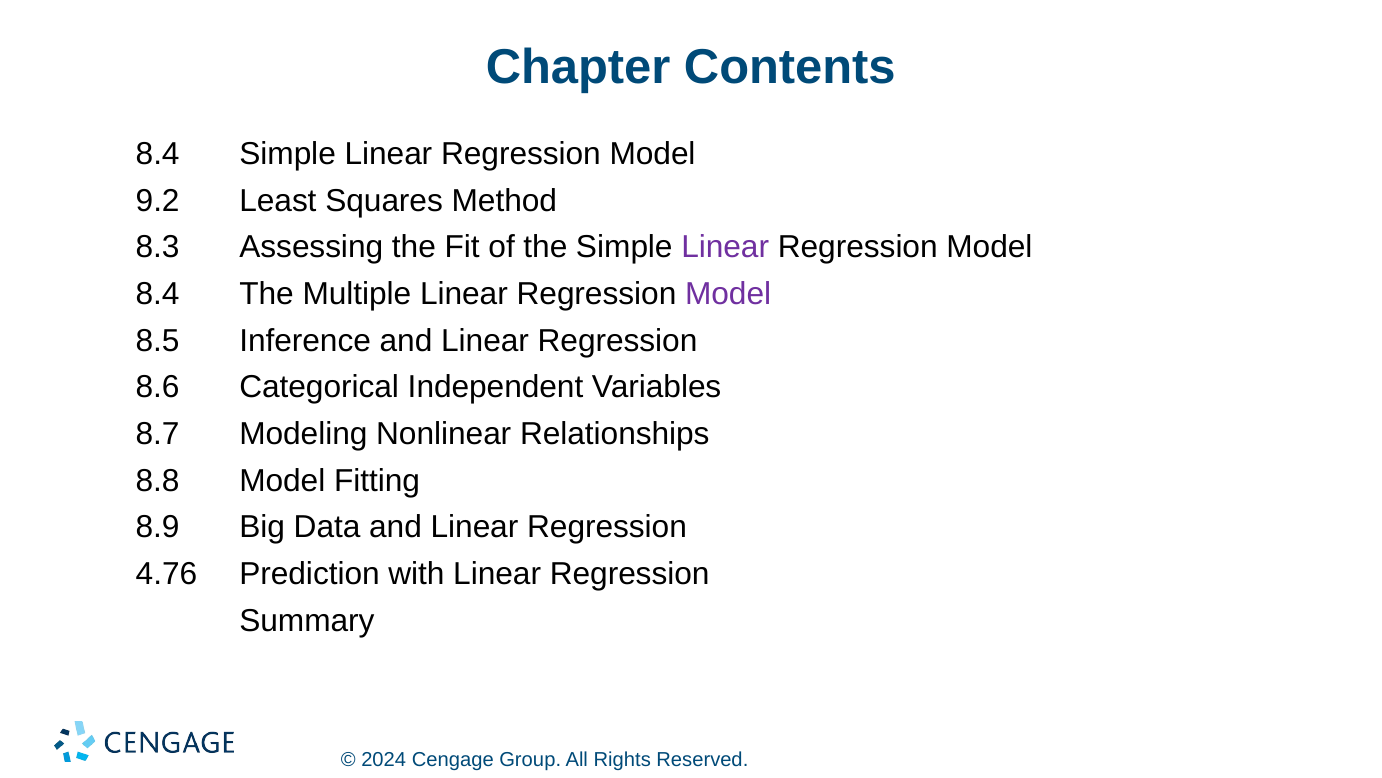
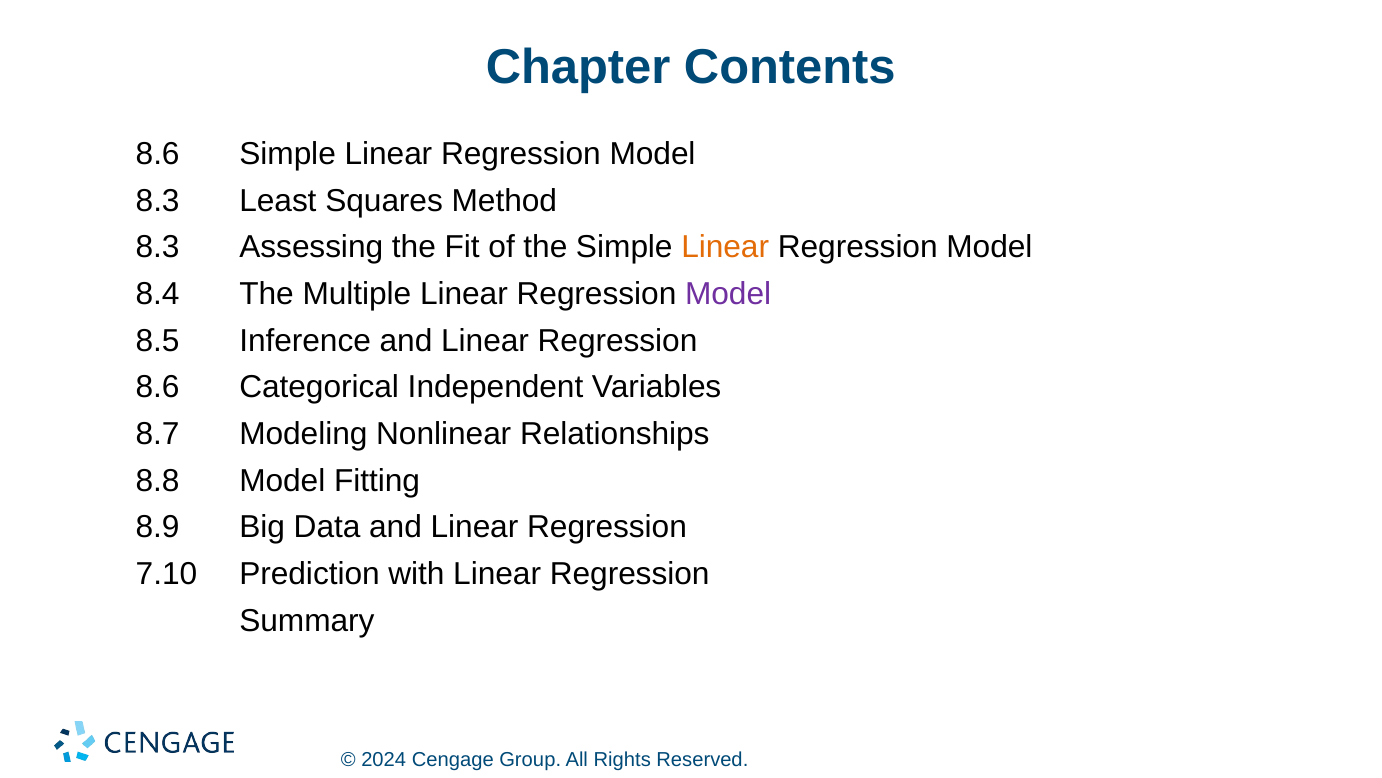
8.4: 8.4 -> 8.6 (158, 154)
9.2: 9.2 -> 8.3 (158, 201)
Linear colour: purple -> orange (725, 247)
4.76: 4.76 -> 7.10 (166, 574)
